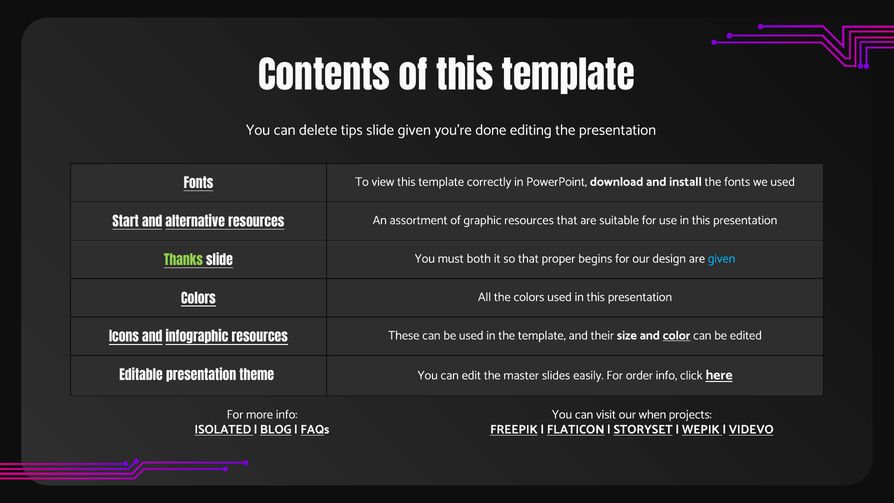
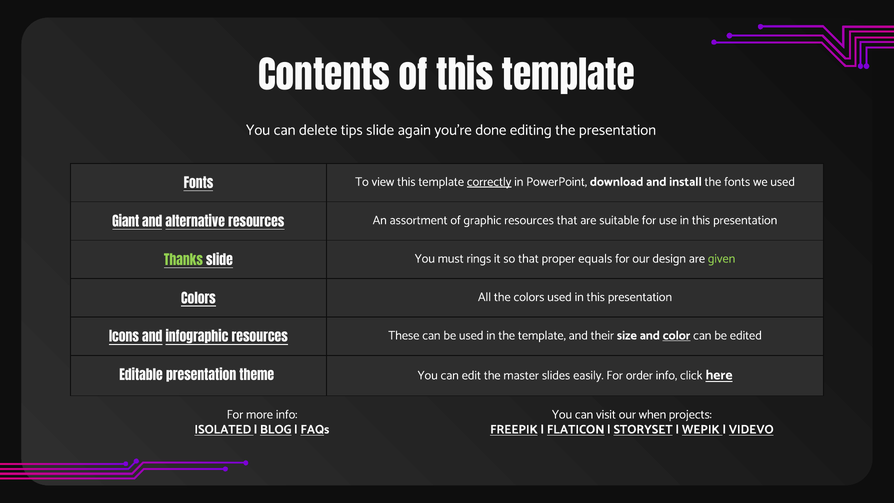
slide given: given -> again (414, 130)
correctly underline: none -> present (489, 182)
Start: Start -> Giant (126, 222)
both: both -> rings (479, 258)
begins: begins -> equals (595, 258)
given colour: light blue -> light green (722, 258)
